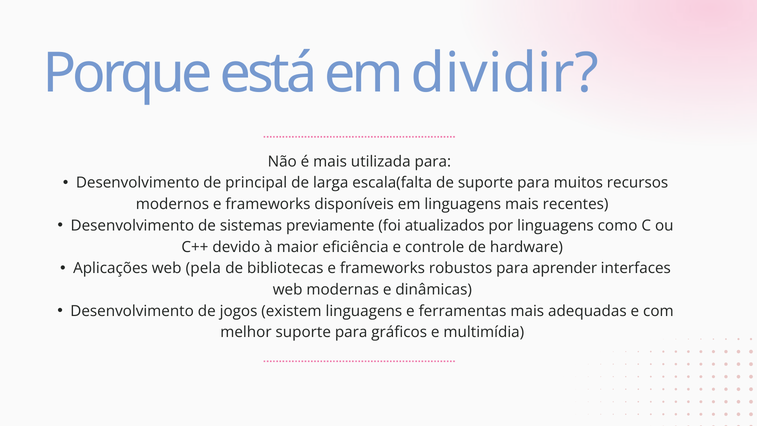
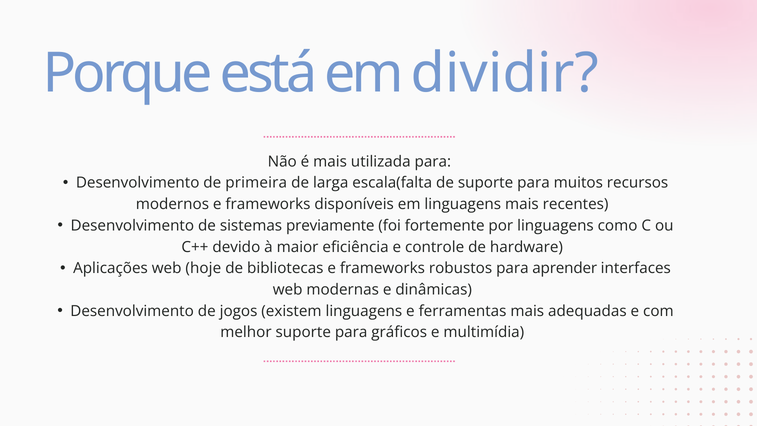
principal: principal -> primeira (256, 183)
atualizados: atualizados -> fortemente (445, 226)
pela: pela -> hoje (203, 268)
